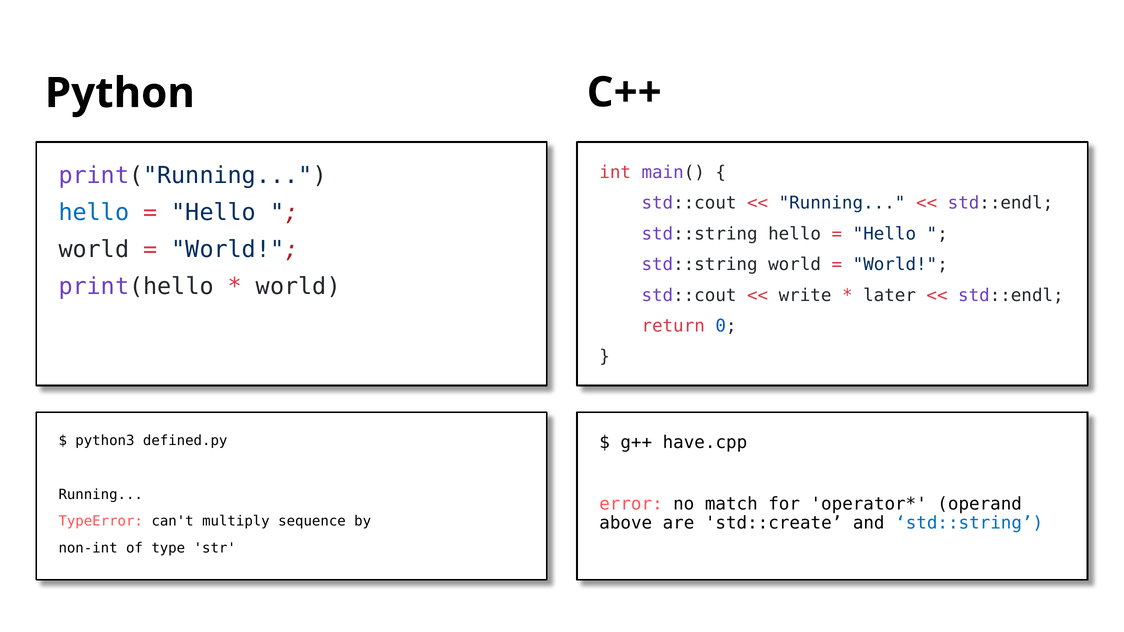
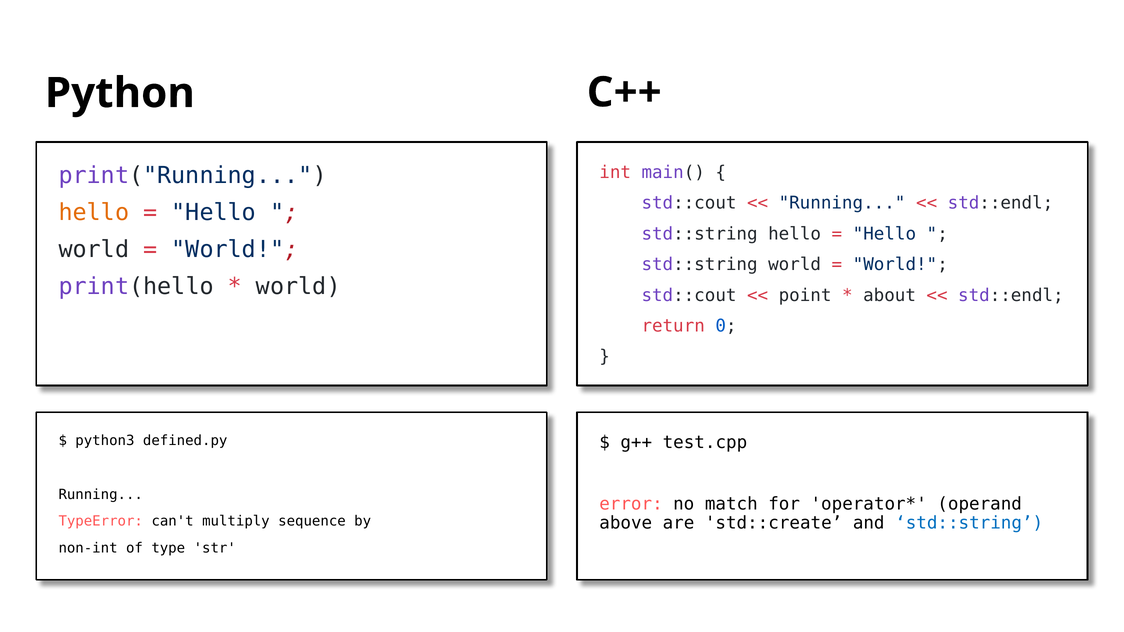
hello colour: blue -> orange (94, 213)
write: write -> point (805, 295)
later: later -> about (890, 295)
have.cpp: have.cpp -> test.cpp (705, 443)
